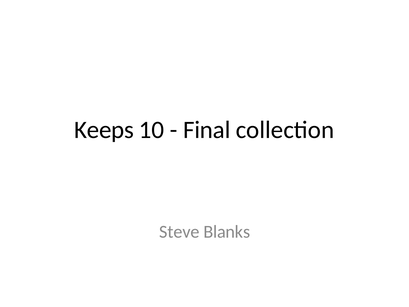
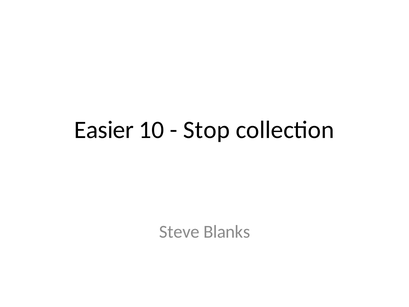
Keeps: Keeps -> Easier (104, 130)
Final: Final -> Stop (207, 130)
